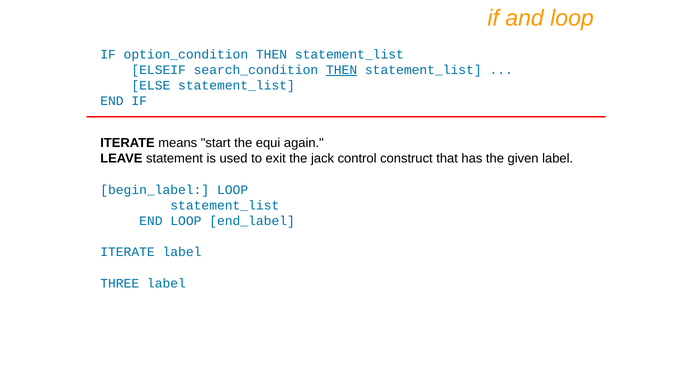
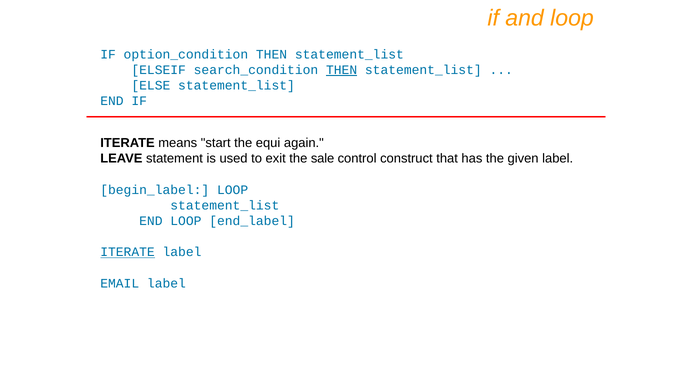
jack: jack -> sale (323, 159)
ITERATE underline: none -> present (128, 252)
THREE: THREE -> EMAIL (120, 283)
